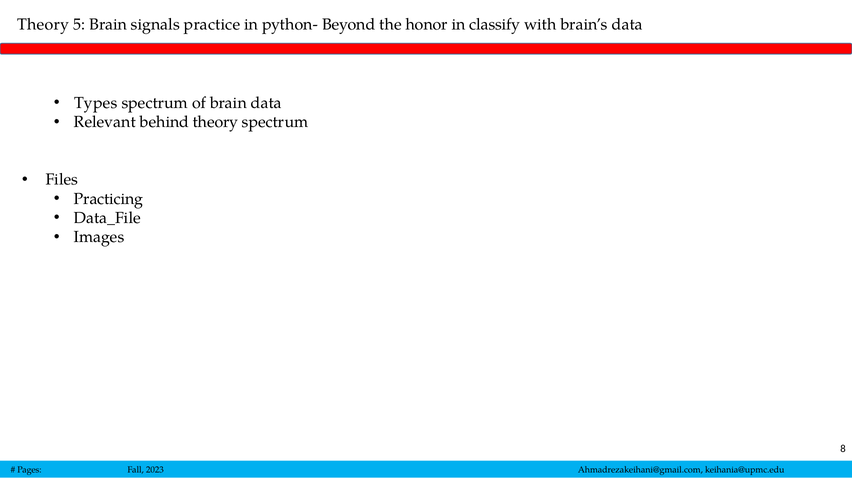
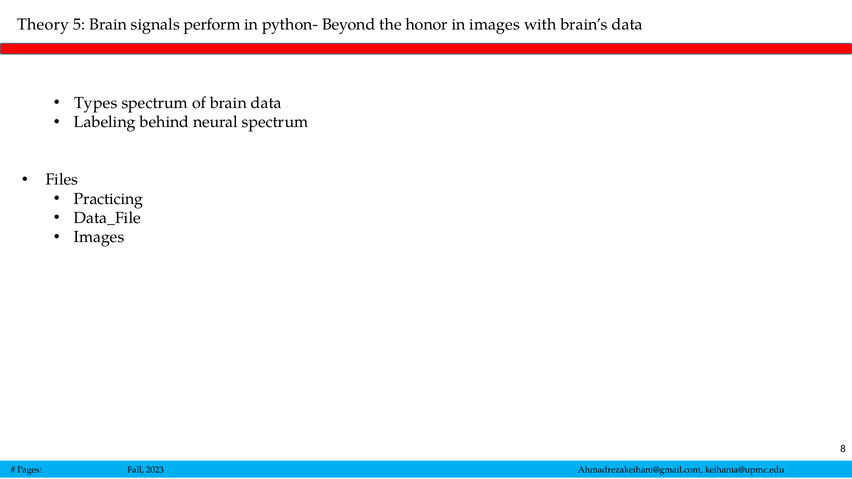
practice: practice -> perform (212, 25)
in classify: classify -> images (495, 25)
Relevant: Relevant -> Labeling (105, 122)
behind theory: theory -> neural (216, 122)
